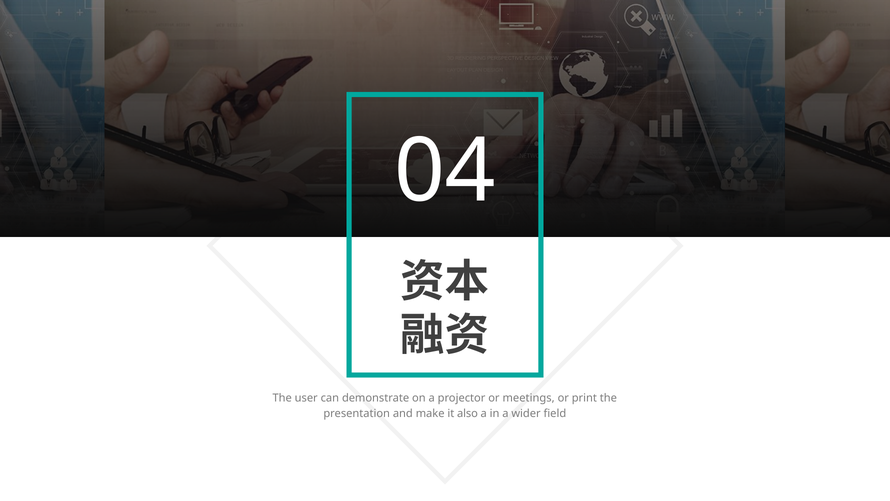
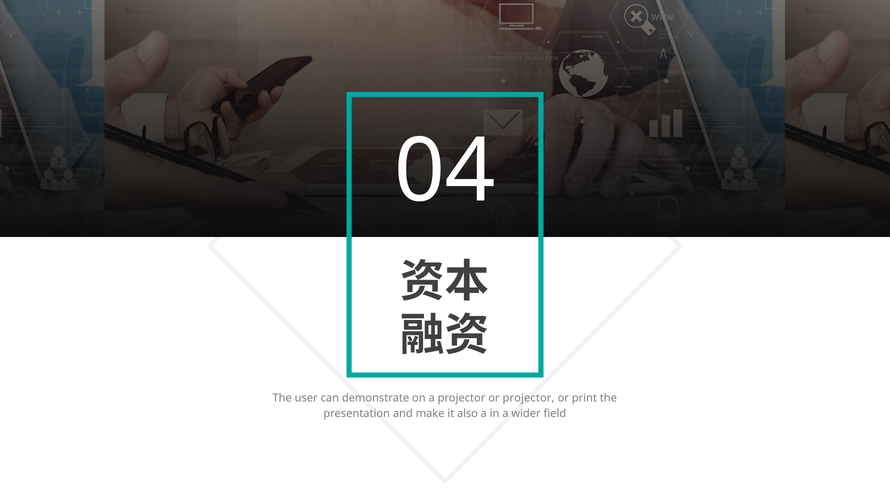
or meetings: meetings -> projector (529, 398)
